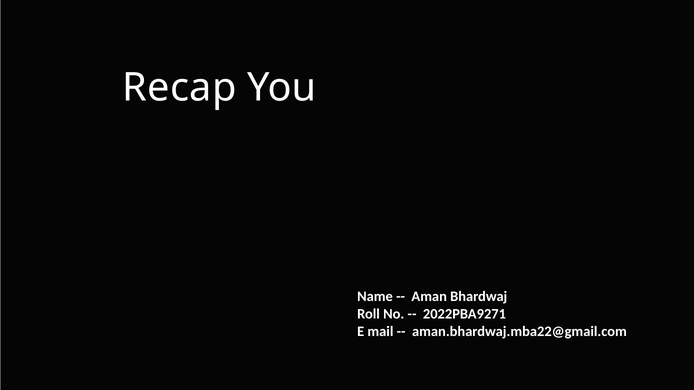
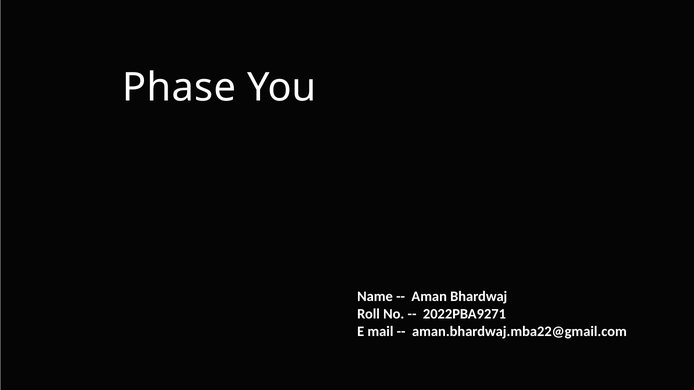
Recap: Recap -> Phase (179, 88)
